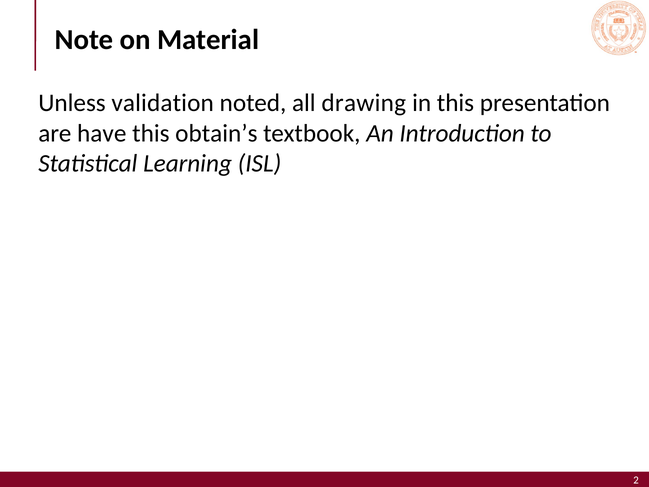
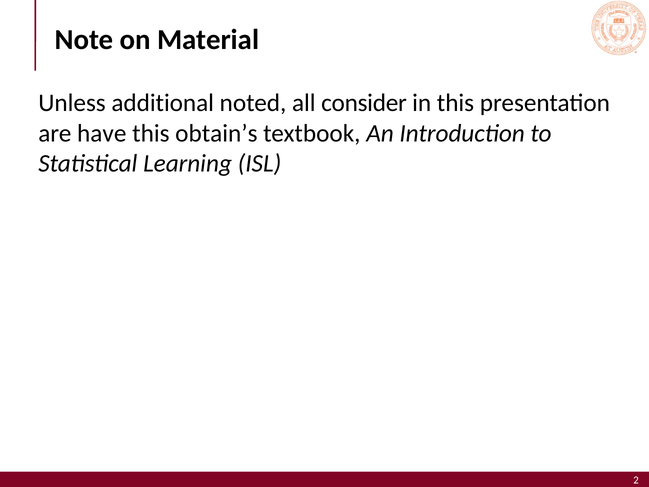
validation: validation -> additional (163, 103)
drawing: drawing -> consider (364, 103)
